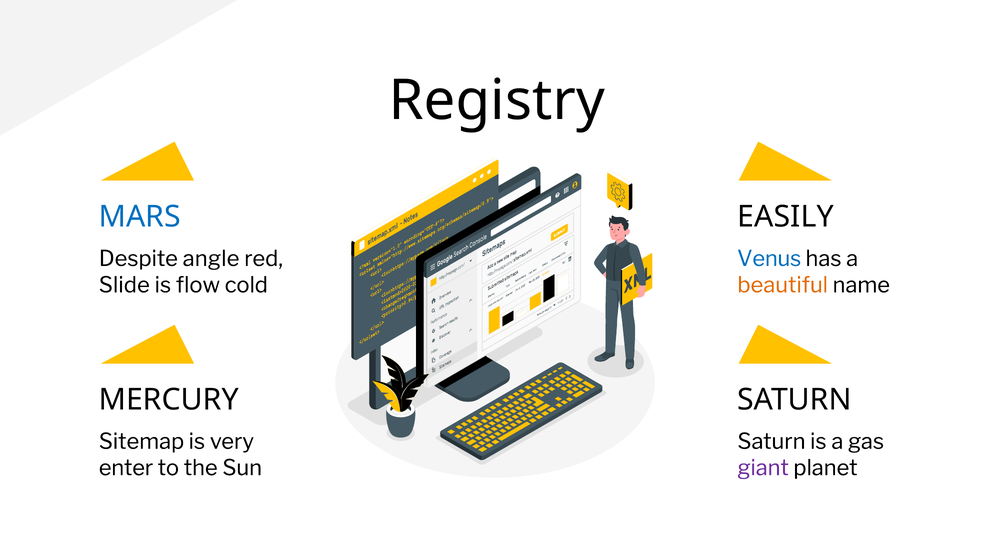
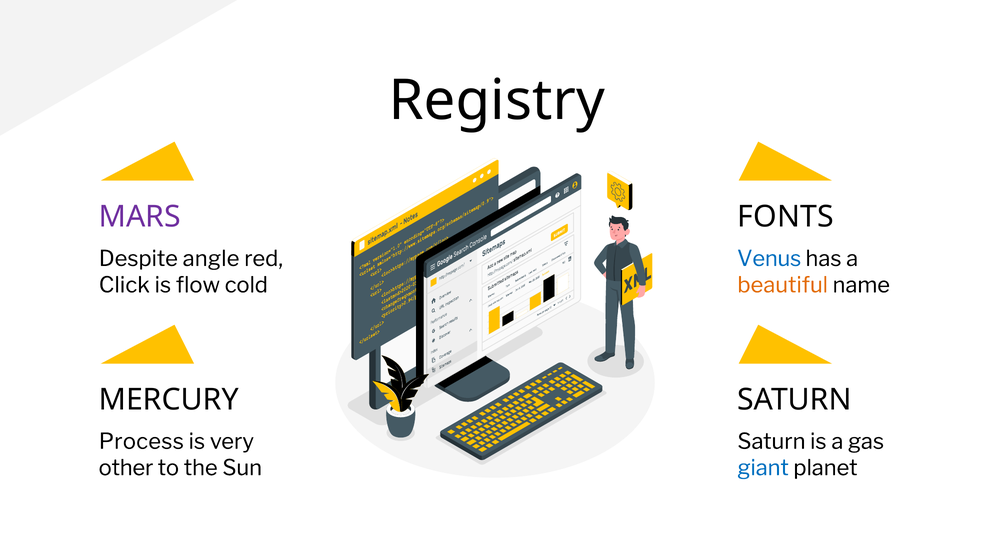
MARS colour: blue -> purple (140, 217)
EASILY: EASILY -> FONTS (786, 217)
Slide: Slide -> Click (124, 285)
Sitemap: Sitemap -> Process (141, 441)
enter: enter -> other (126, 468)
giant colour: purple -> blue (763, 468)
